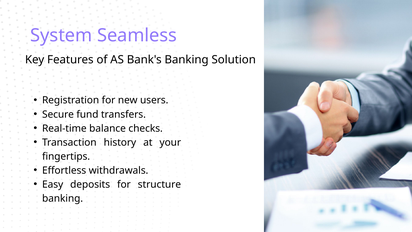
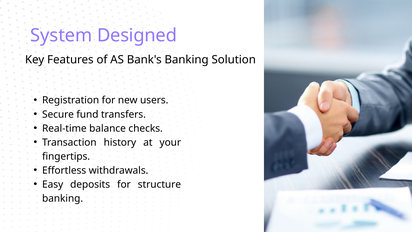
Seamless: Seamless -> Designed (137, 35)
